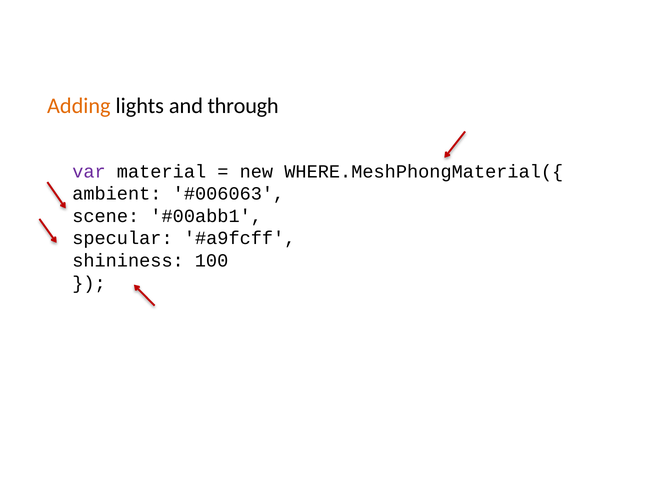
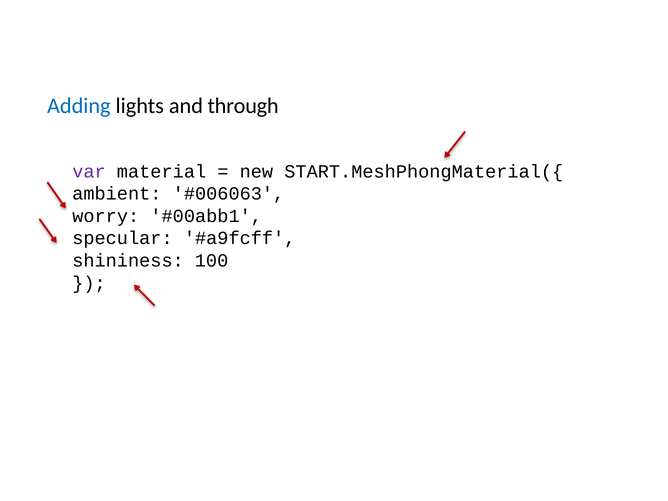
Adding colour: orange -> blue (79, 106)
WHERE.MeshPhongMaterial({: WHERE.MeshPhongMaterial({ -> START.MeshPhongMaterial({ (424, 172)
scene: scene -> worry (106, 216)
